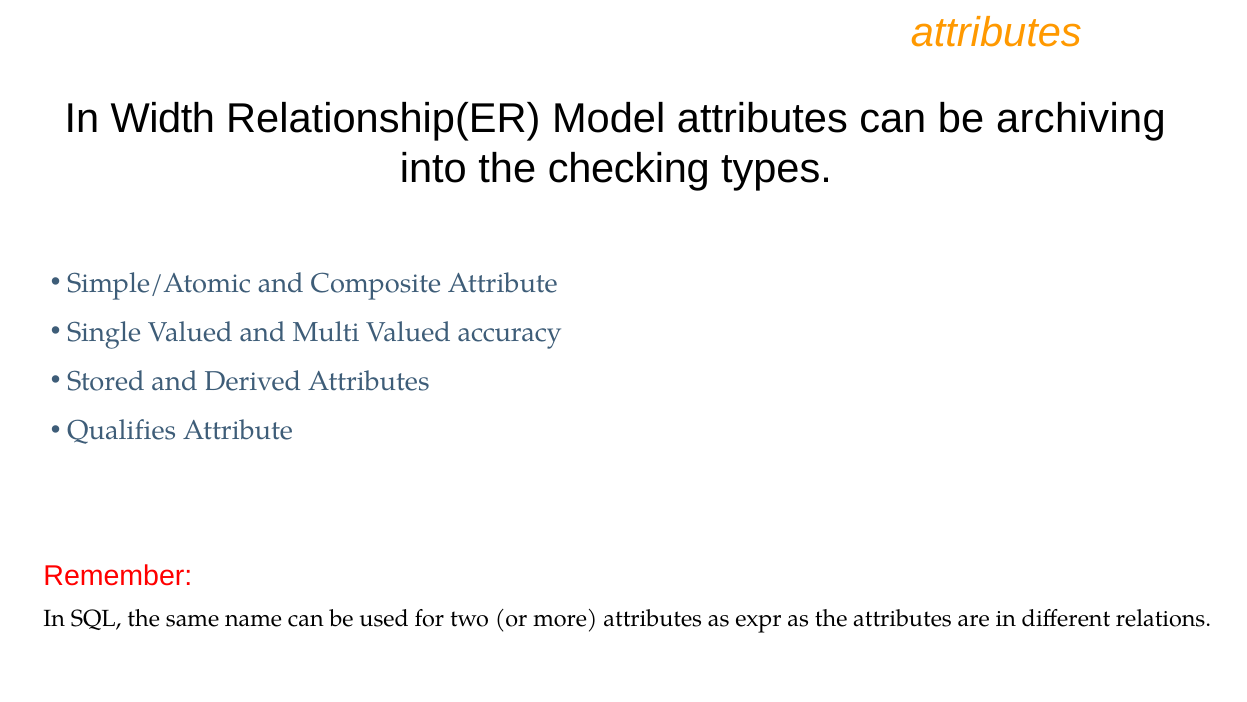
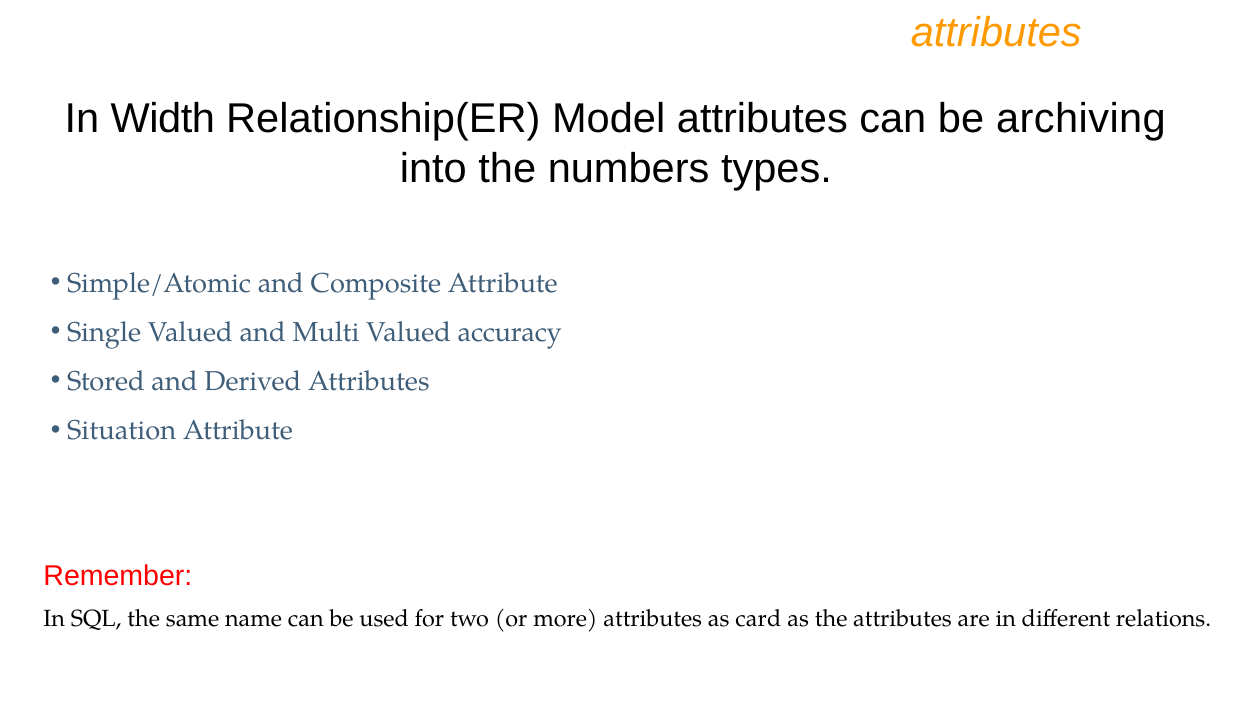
checking: checking -> numbers (629, 169)
Qualifies: Qualifies -> Situation (122, 430)
expr: expr -> card (758, 618)
